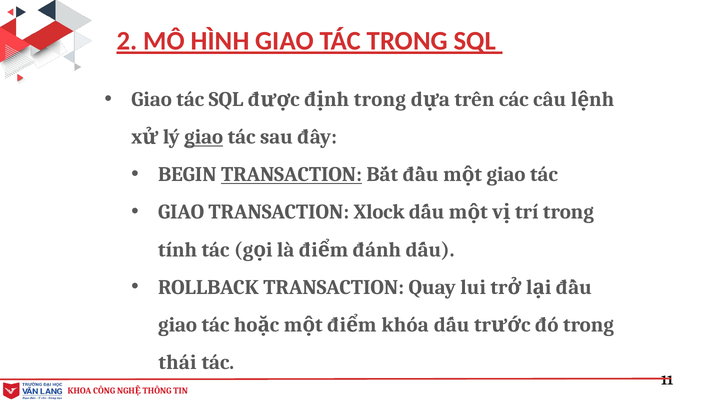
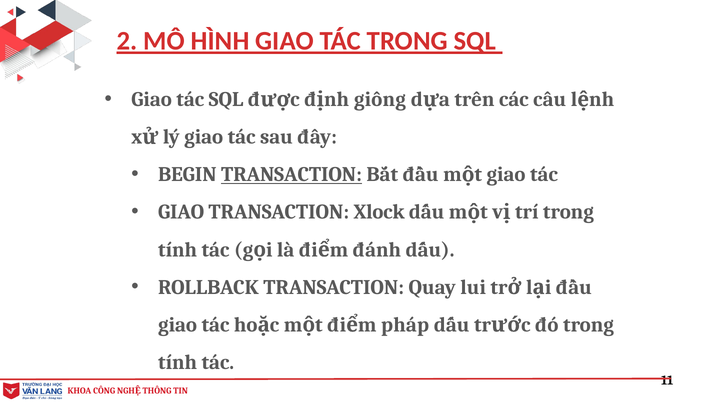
trong: trong -> giống (380, 99)
giao underline: present -> none (204, 137)
khóa: khóa -> pháp (405, 324)
thái: thái -> tính (178, 362)
